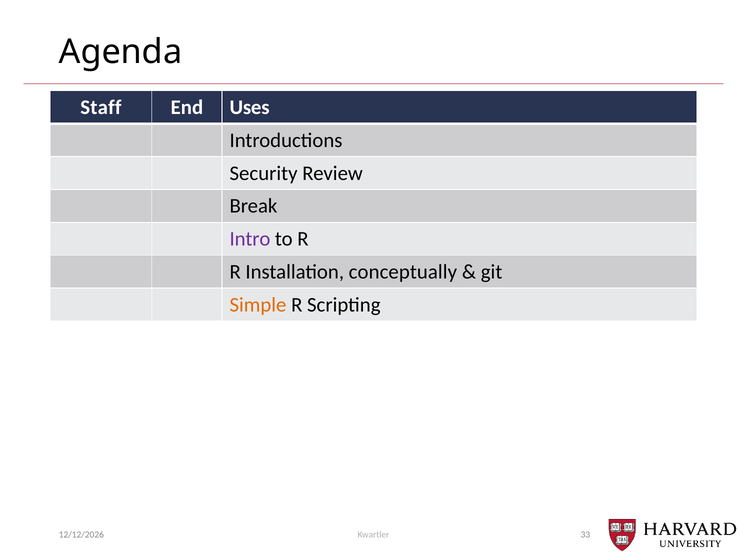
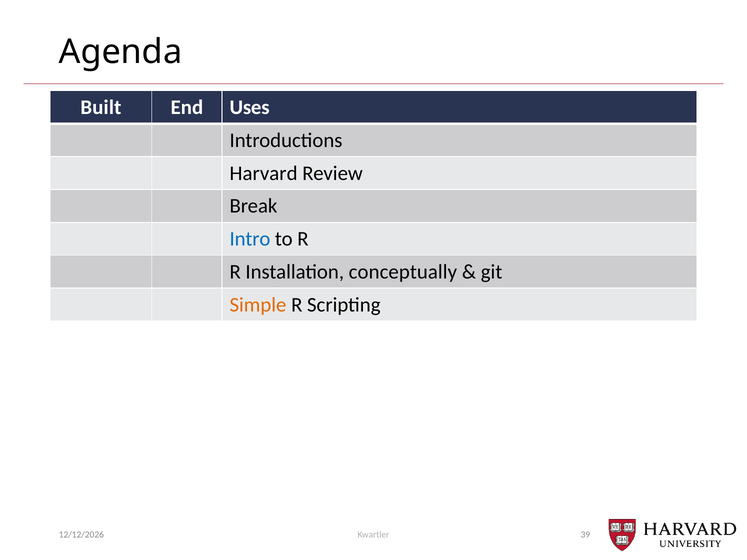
Staff: Staff -> Built (101, 107)
Security: Security -> Harvard (264, 173)
Intro colour: purple -> blue (250, 239)
33: 33 -> 39 (585, 535)
